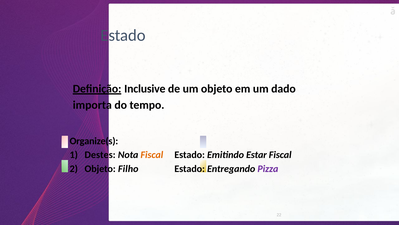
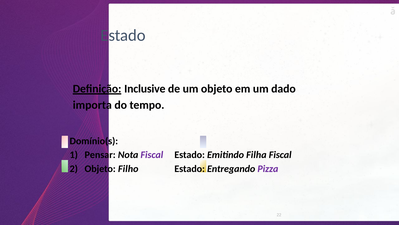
Organize(s: Organize(s -> Domínio(s (94, 141)
Destes: Destes -> Pensar (100, 155)
Fiscal colour: orange -> purple (152, 155)
Estar: Estar -> Filha (256, 155)
